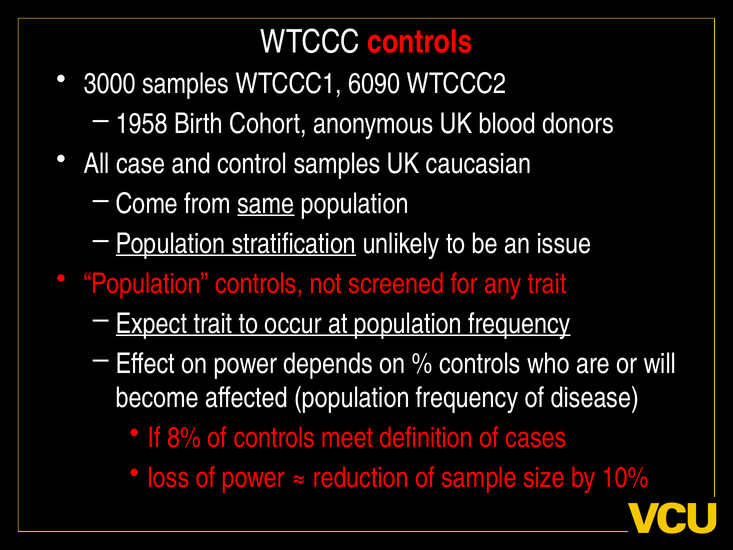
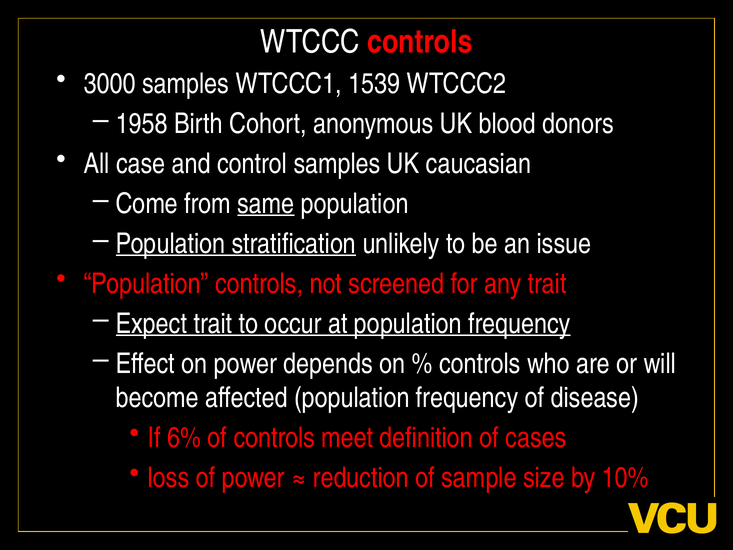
6090: 6090 -> 1539 (374, 84)
8%: 8% -> 6% (184, 438)
